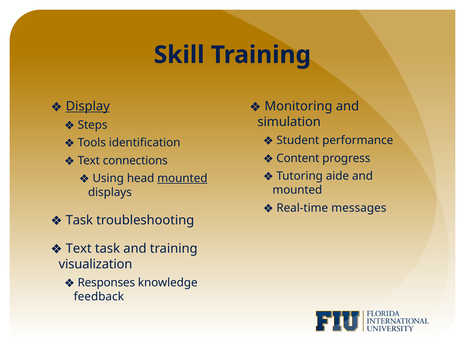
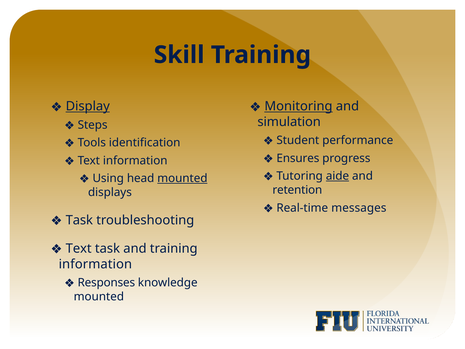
Monitoring underline: none -> present (298, 106)
Content: Content -> Ensures (298, 158)
Text connections: connections -> information (135, 160)
aide underline: none -> present (337, 176)
mounted: mounted -> retention (297, 190)
visualization: visualization -> information (95, 264)
feedback: feedback -> mounted (99, 296)
